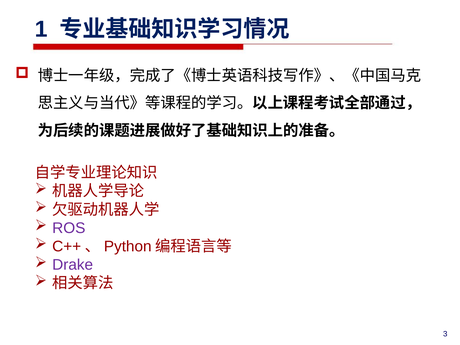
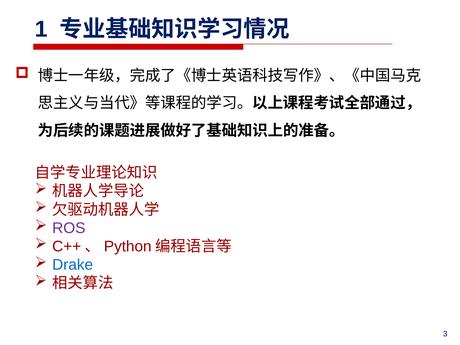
Drake colour: purple -> blue (73, 265)
